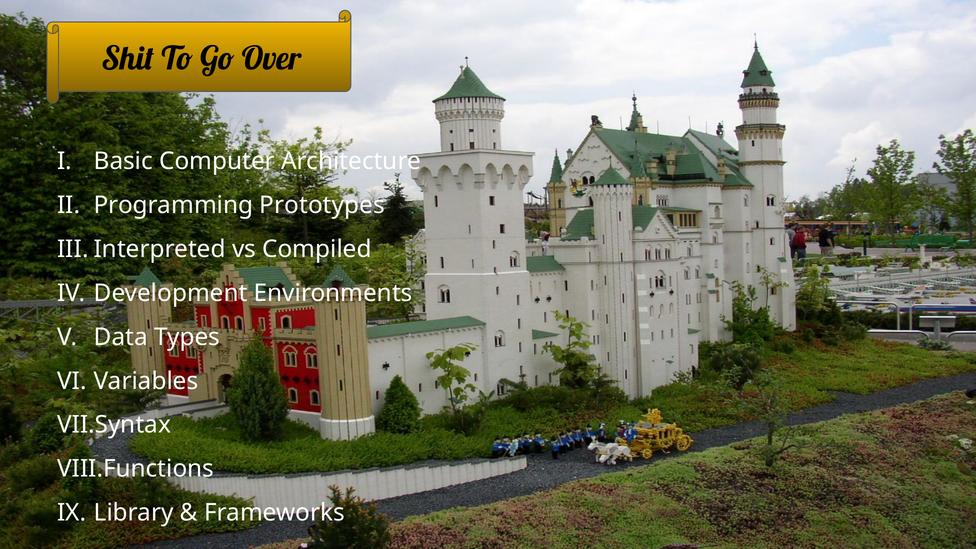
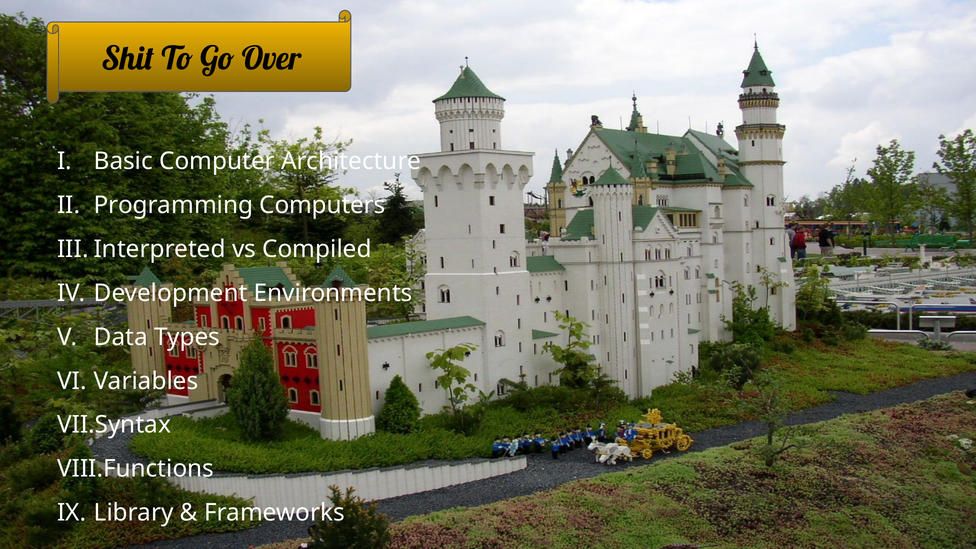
Prototypes: Prototypes -> Computers (322, 205)
